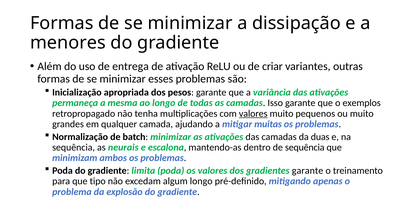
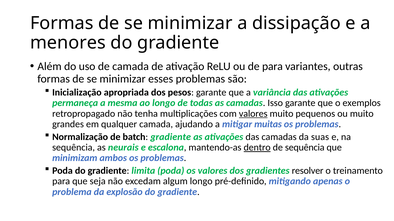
de entrega: entrega -> camada (131, 67)
de criar: criar -> para (272, 67)
batch minimizar: minimizar -> gradiente (171, 137)
duas: duas -> suas (320, 137)
dentro underline: none -> present (257, 148)
gradientes garante: garante -> resolver (308, 171)
tipo: tipo -> seja (98, 182)
